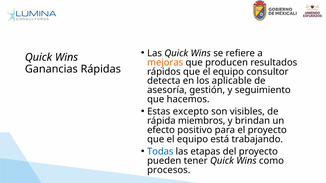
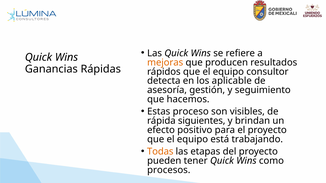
excepto: excepto -> proceso (191, 112)
miembros: miembros -> siguientes (202, 121)
Todas colour: blue -> orange (160, 152)
